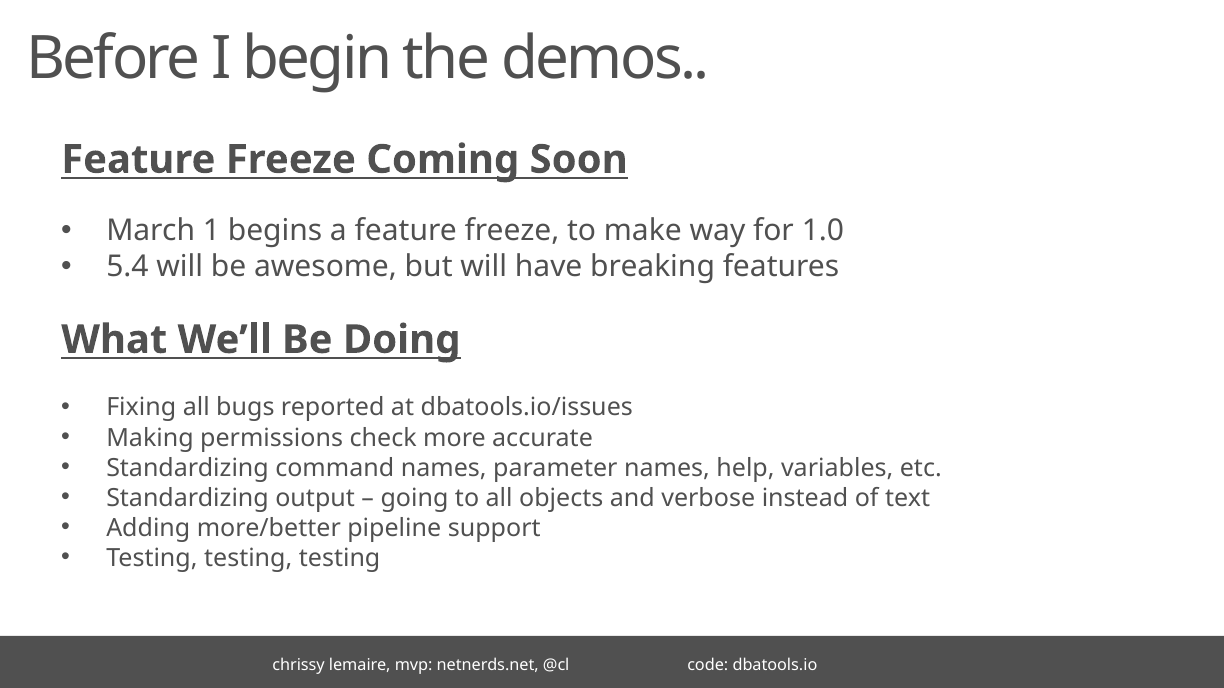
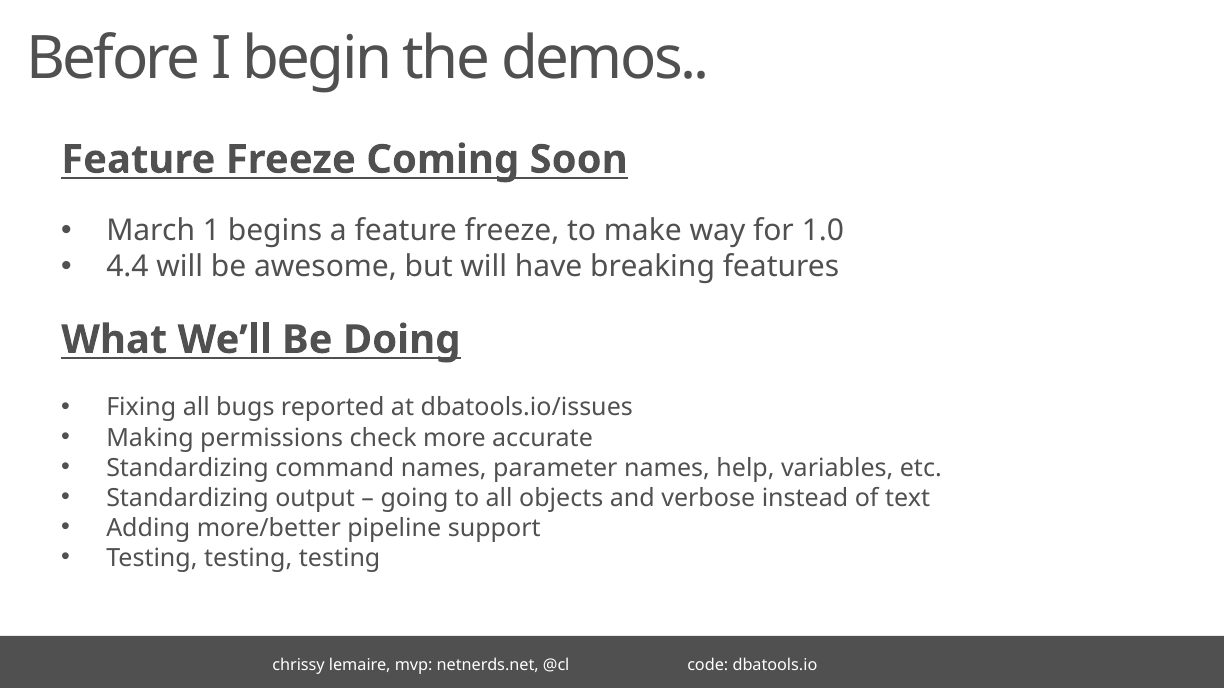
5.4: 5.4 -> 4.4 (127, 267)
